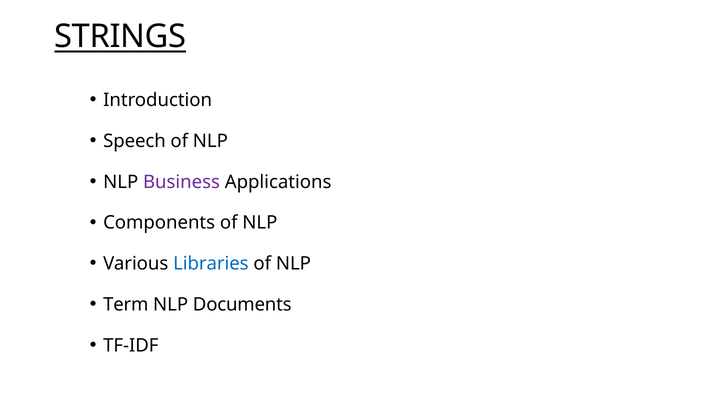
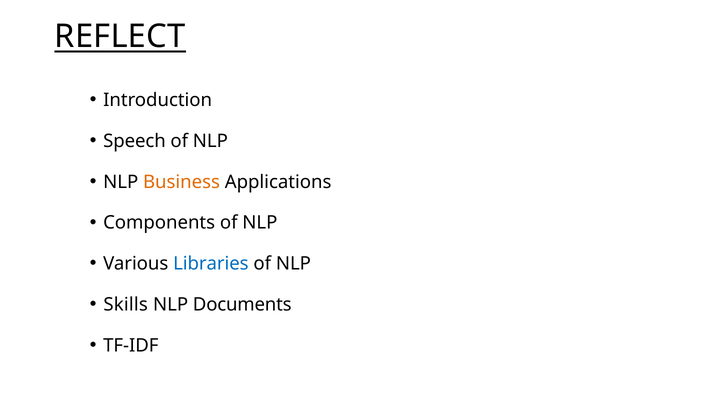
STRINGS: STRINGS -> REFLECT (120, 37)
Business colour: purple -> orange (181, 182)
Term: Term -> Skills (126, 304)
